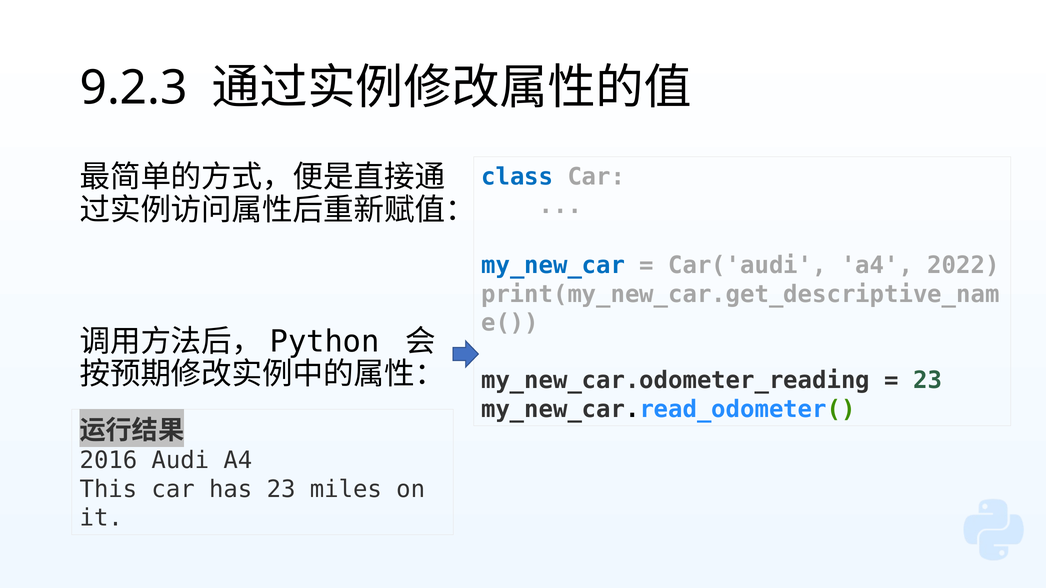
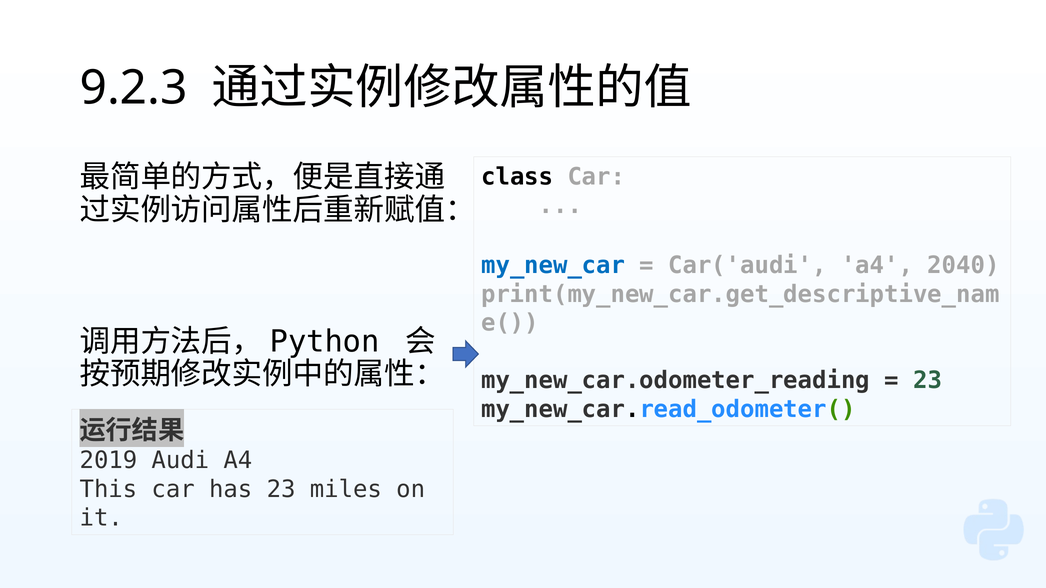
class colour: blue -> black (517, 177)
2022: 2022 -> 2040 (963, 266)
2016: 2016 -> 2019 (108, 461)
